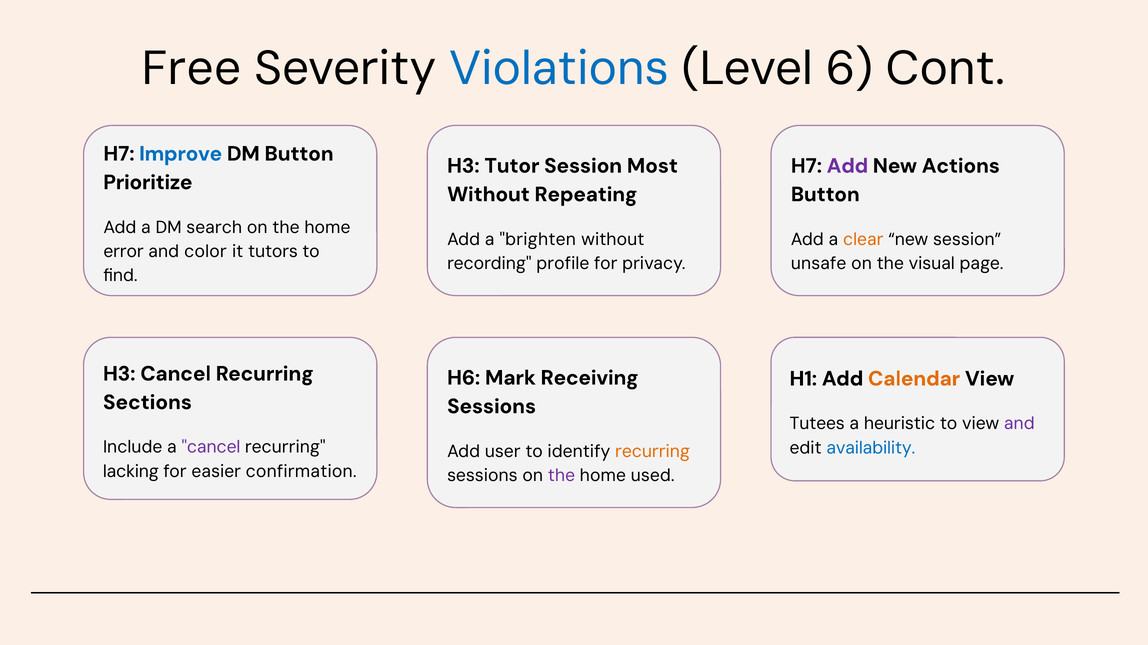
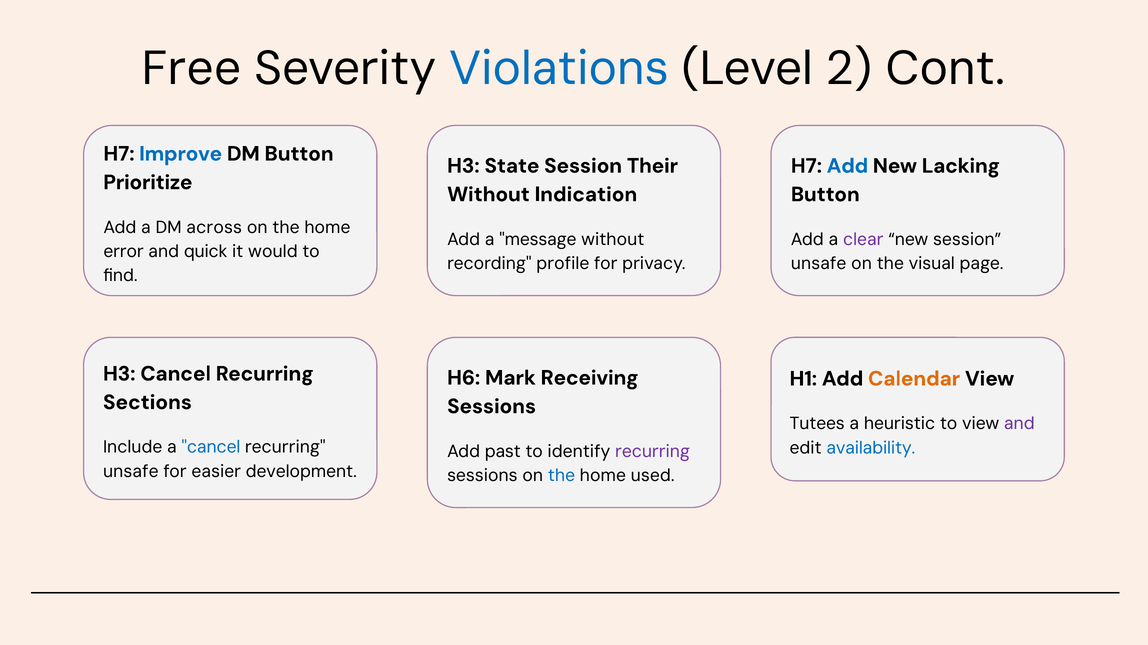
6: 6 -> 2 (849, 68)
Tutor: Tutor -> State (512, 166)
Most: Most -> Their (652, 166)
Add colour: purple -> blue (847, 166)
Actions: Actions -> Lacking (961, 166)
Repeating: Repeating -> Indication (586, 195)
search: search -> across (214, 228)
brighten: brighten -> message (538, 240)
clear colour: orange -> purple (863, 240)
color: color -> quick (206, 252)
tutors: tutors -> would (273, 252)
cancel colour: purple -> blue (211, 448)
user: user -> past (503, 452)
recurring colour: orange -> purple (653, 452)
lacking: lacking -> unsafe (131, 472)
confirmation: confirmation -> development (301, 472)
the colour: purple -> blue (561, 476)
